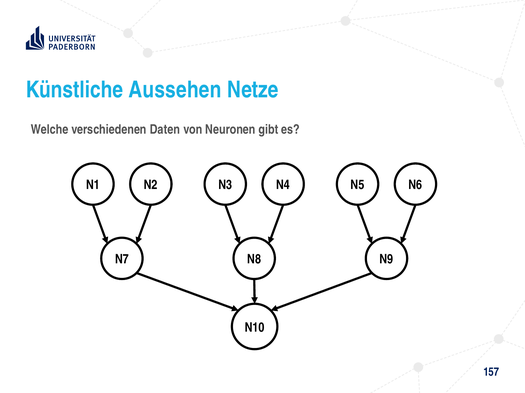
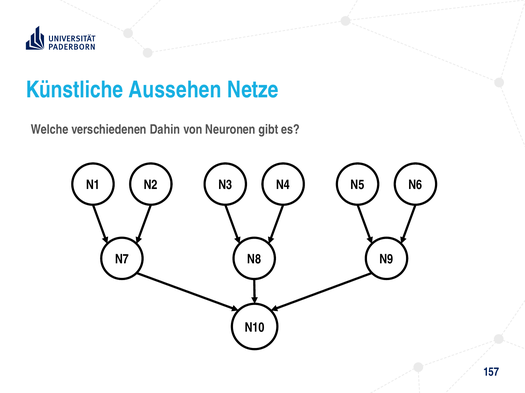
Daten: Daten -> Dahin (165, 130)
